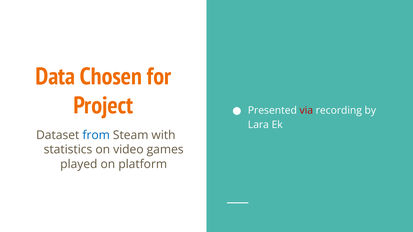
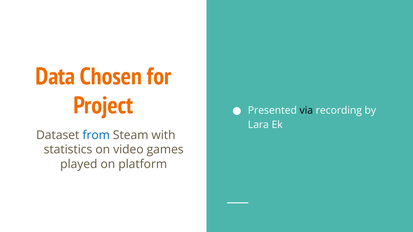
via colour: red -> black (306, 111)
